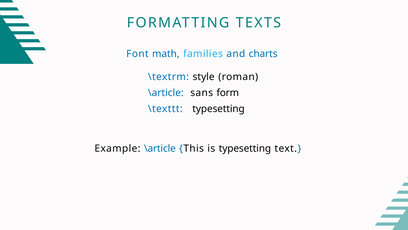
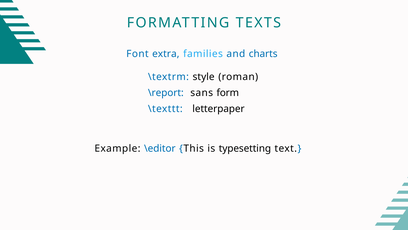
math: math -> extra (166, 54)
\article: \article -> \report (166, 93)
\texttt typesetting: typesetting -> letterpaper (219, 108)
Example \article: \article -> \editor (160, 148)
